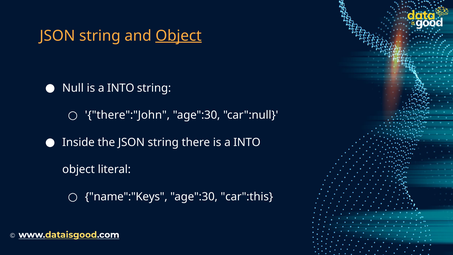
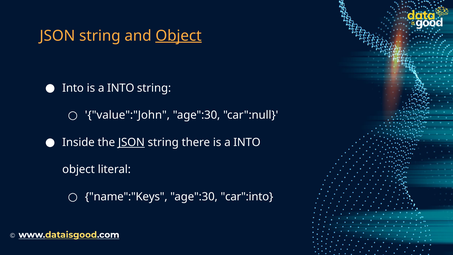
Null: Null -> Into (73, 88)
there":"John: there":"John -> value":"John (127, 115)
JSON underline: none -> present (131, 142)
car":this: car":this -> car":into (247, 197)
